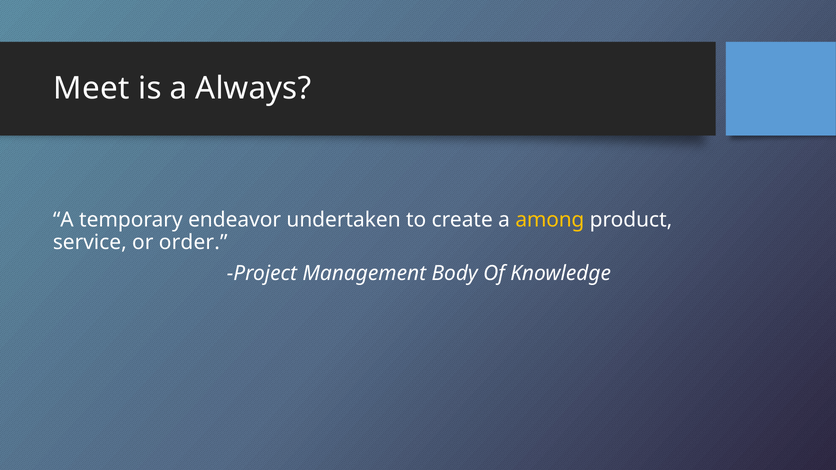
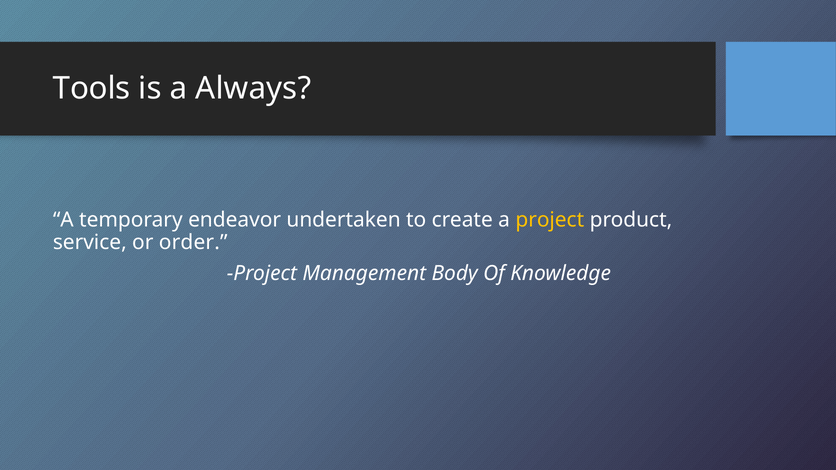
Meet: Meet -> Tools (92, 88)
a among: among -> project (550, 220)
